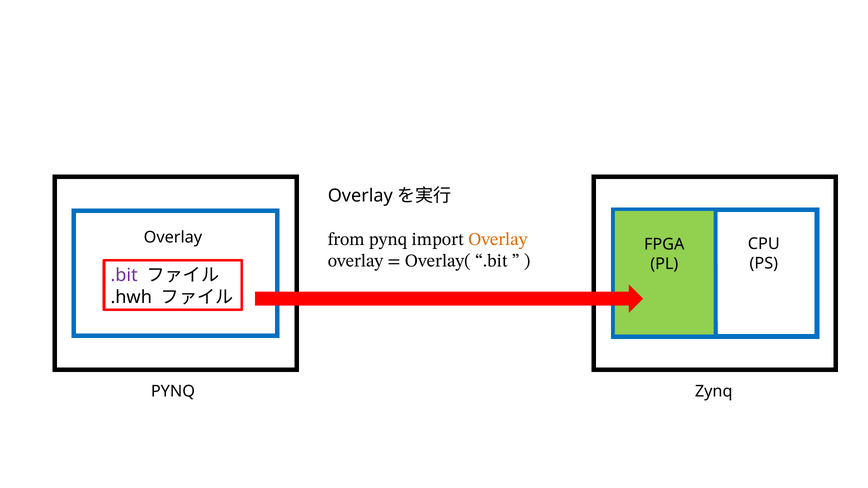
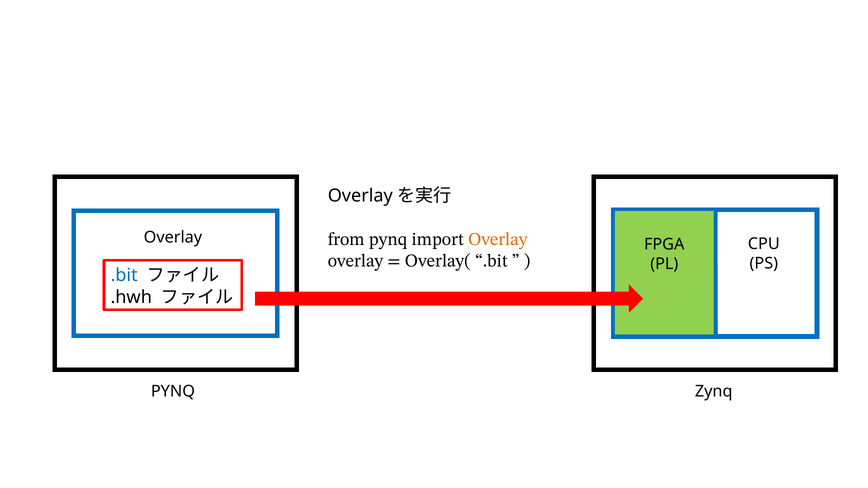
.bit colour: purple -> blue (124, 276)
